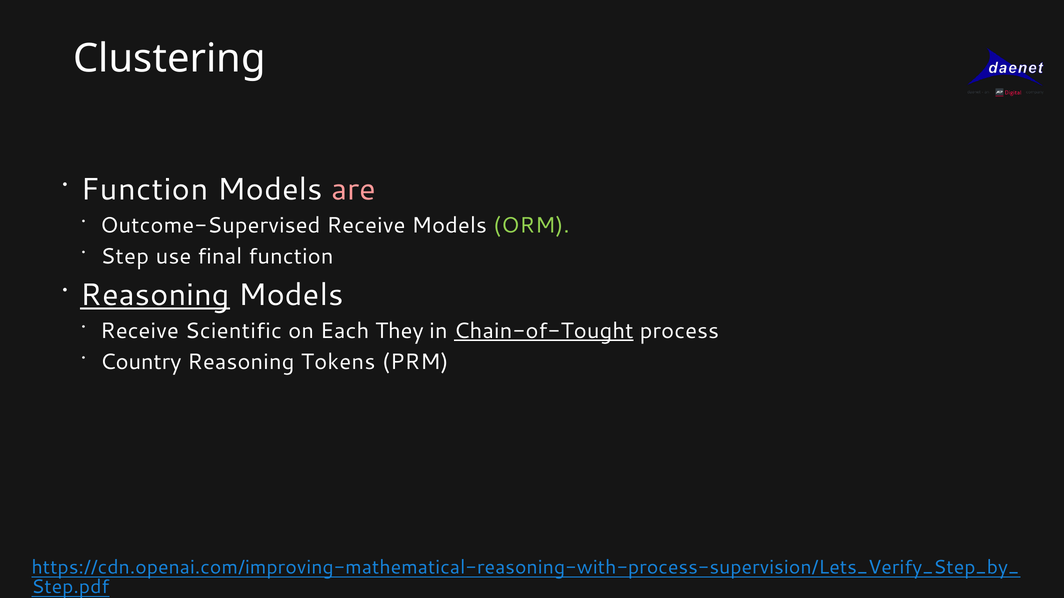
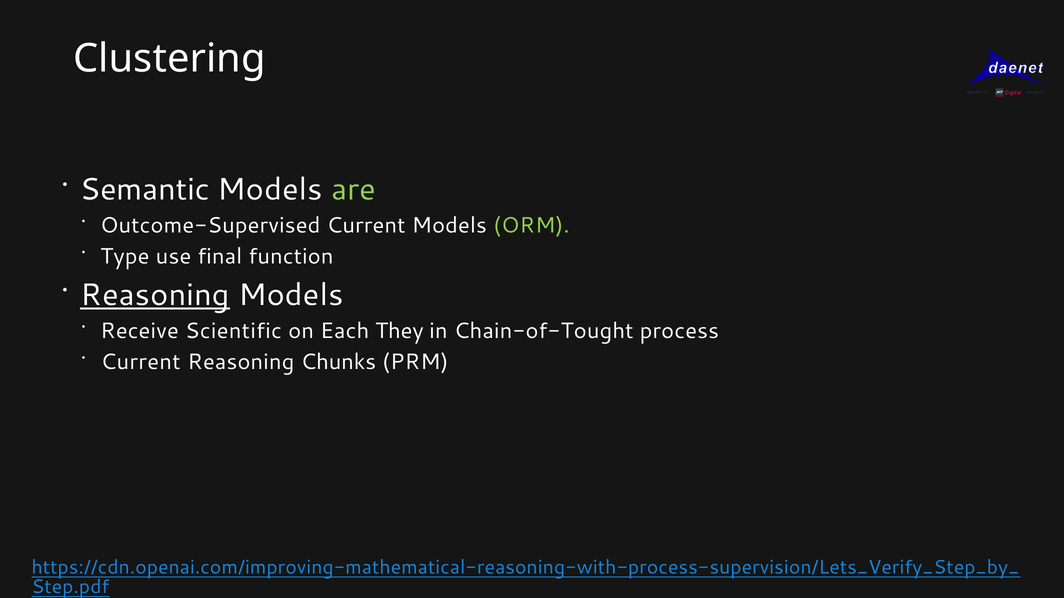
Function: Function -> Semantic (145, 190)
are colour: pink -> light green (354, 190)
Outcome-Supervised Receive: Receive -> Current (366, 226)
Step: Step -> Type (125, 257)
Chain-of-Tought underline: present -> none (544, 331)
Country: Country -> Current (141, 362)
Tokens: Tokens -> Chunks (338, 362)
